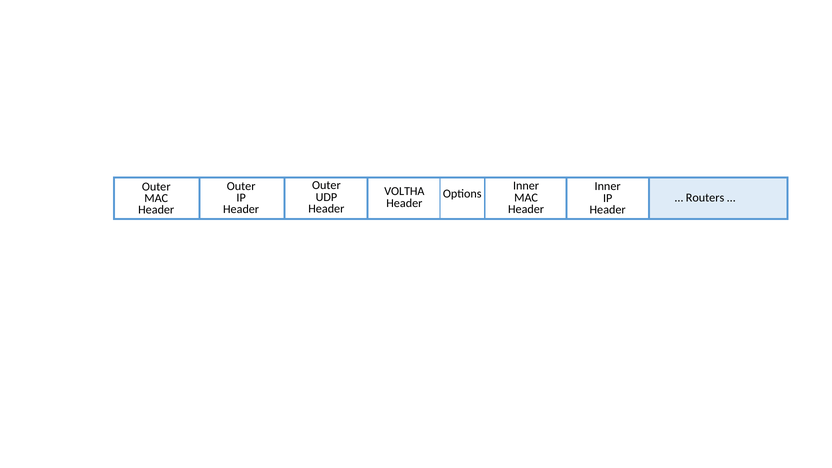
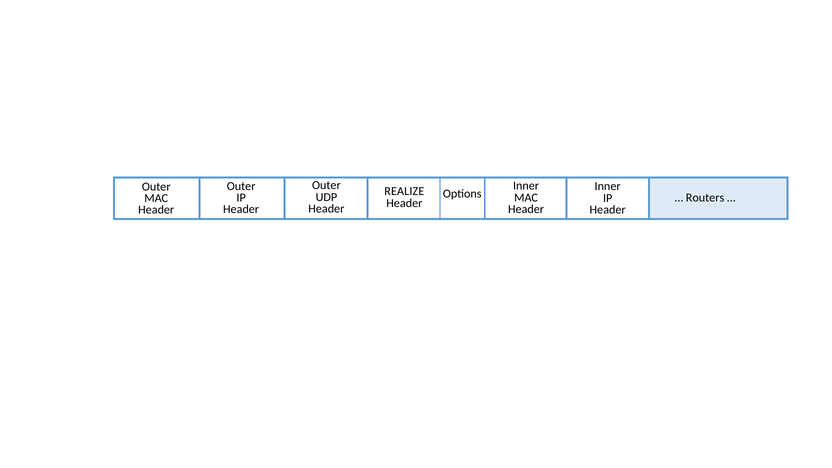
VOLTHA: VOLTHA -> REALIZE (404, 191)
